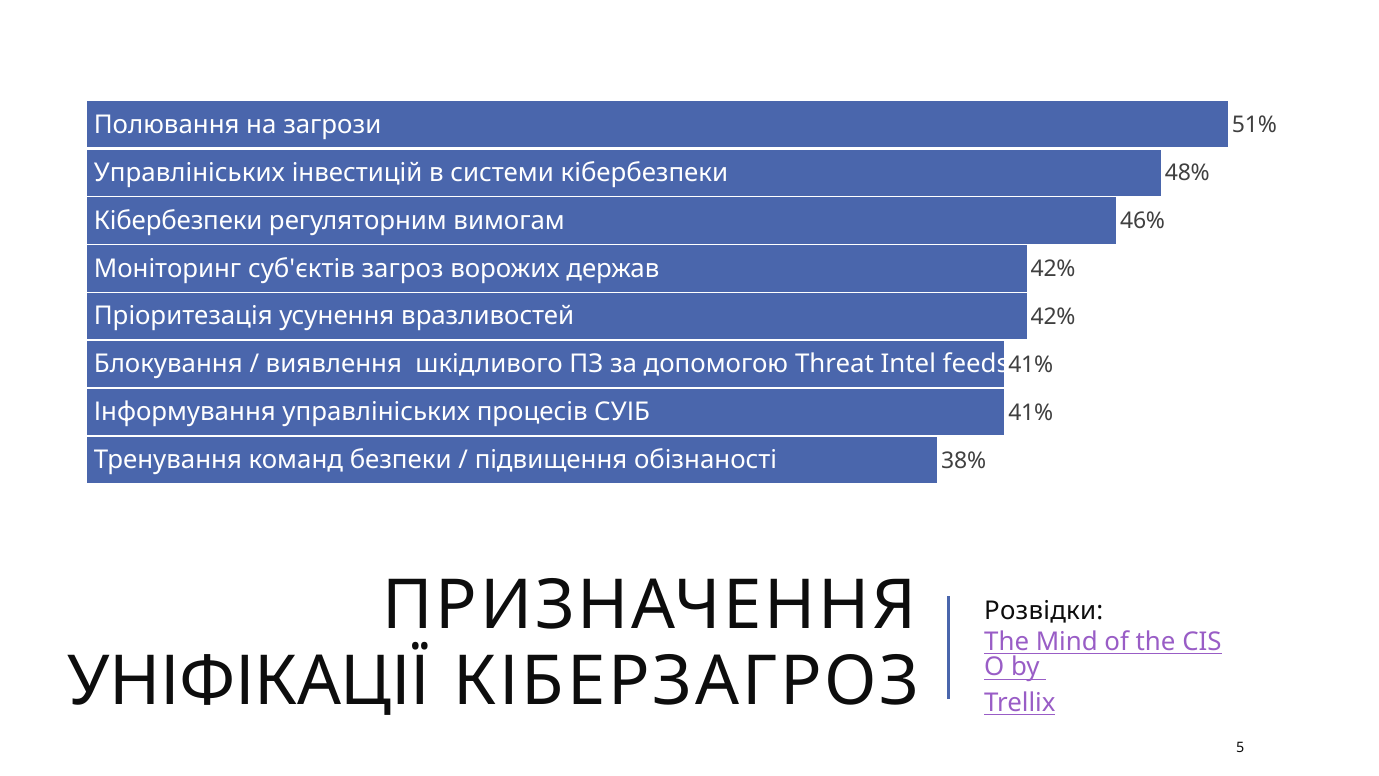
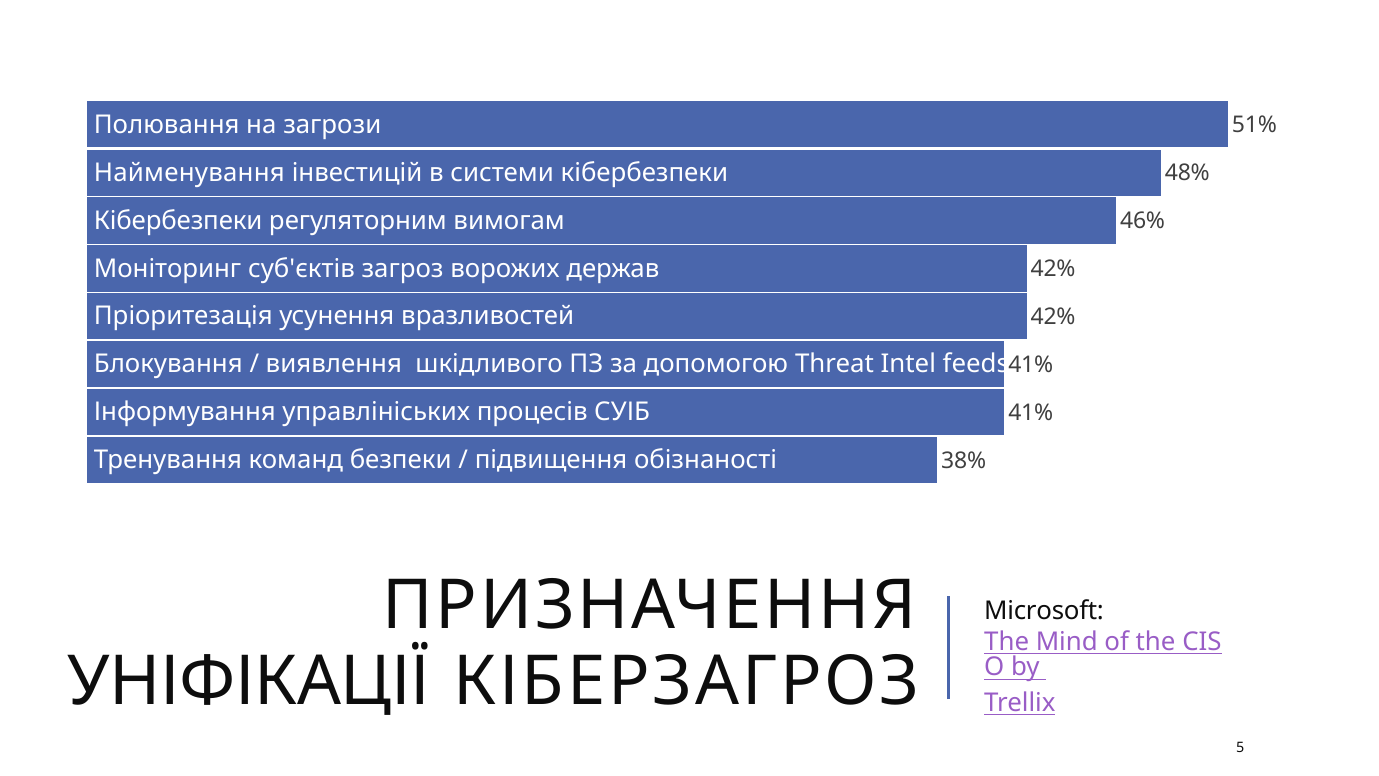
Управлініських: Управлініських -> Найменування (189, 173)
Розвідки: Розвідки -> Microsoft (1044, 610)
